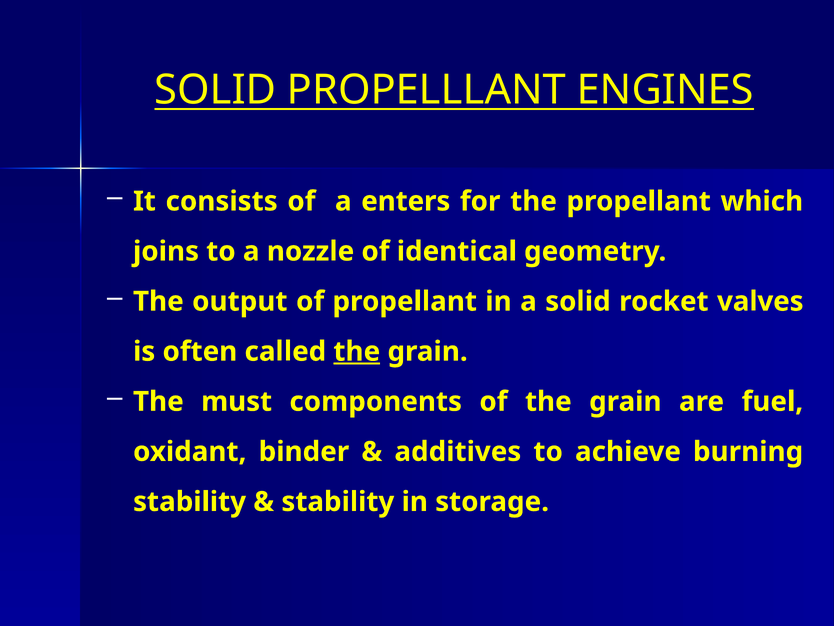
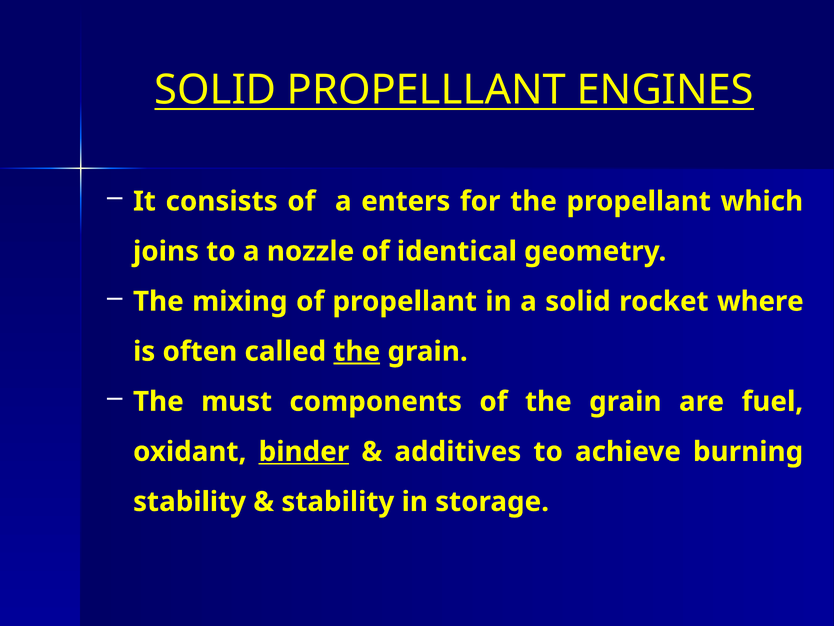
output: output -> mixing (240, 301)
valves: valves -> where (760, 301)
binder underline: none -> present (304, 451)
